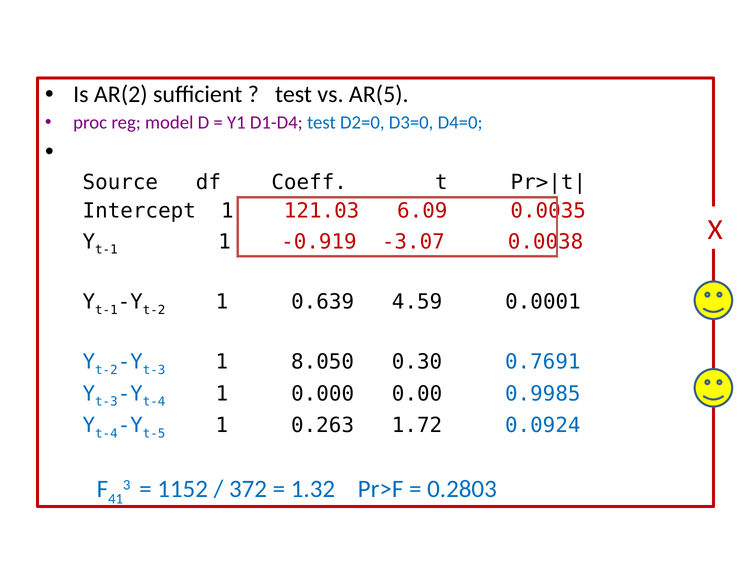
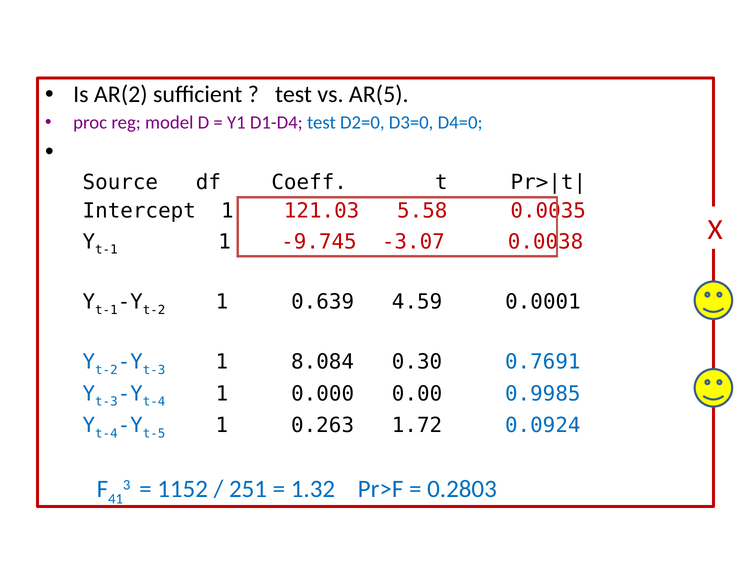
6.09: 6.09 -> 5.58 (422, 211)
-0.919: -0.919 -> -9.745 (319, 242)
8.050: 8.050 -> 8.084 (323, 362)
372: 372 -> 251 (248, 489)
